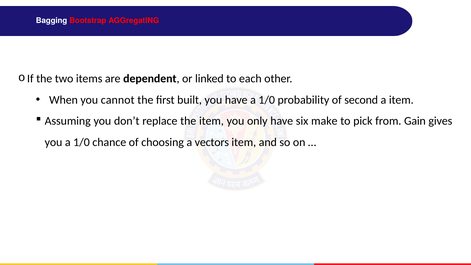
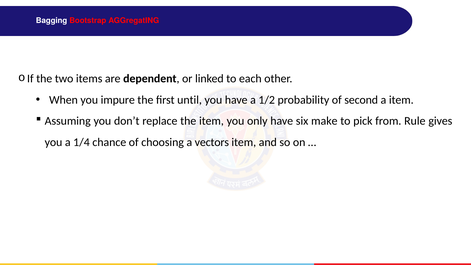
cannot: cannot -> impure (118, 100)
built: built -> until (190, 100)
have a 1/0: 1/0 -> 1/2 (267, 100)
Gain: Gain -> Rule (415, 121)
you a 1/0: 1/0 -> 1/4 (81, 142)
